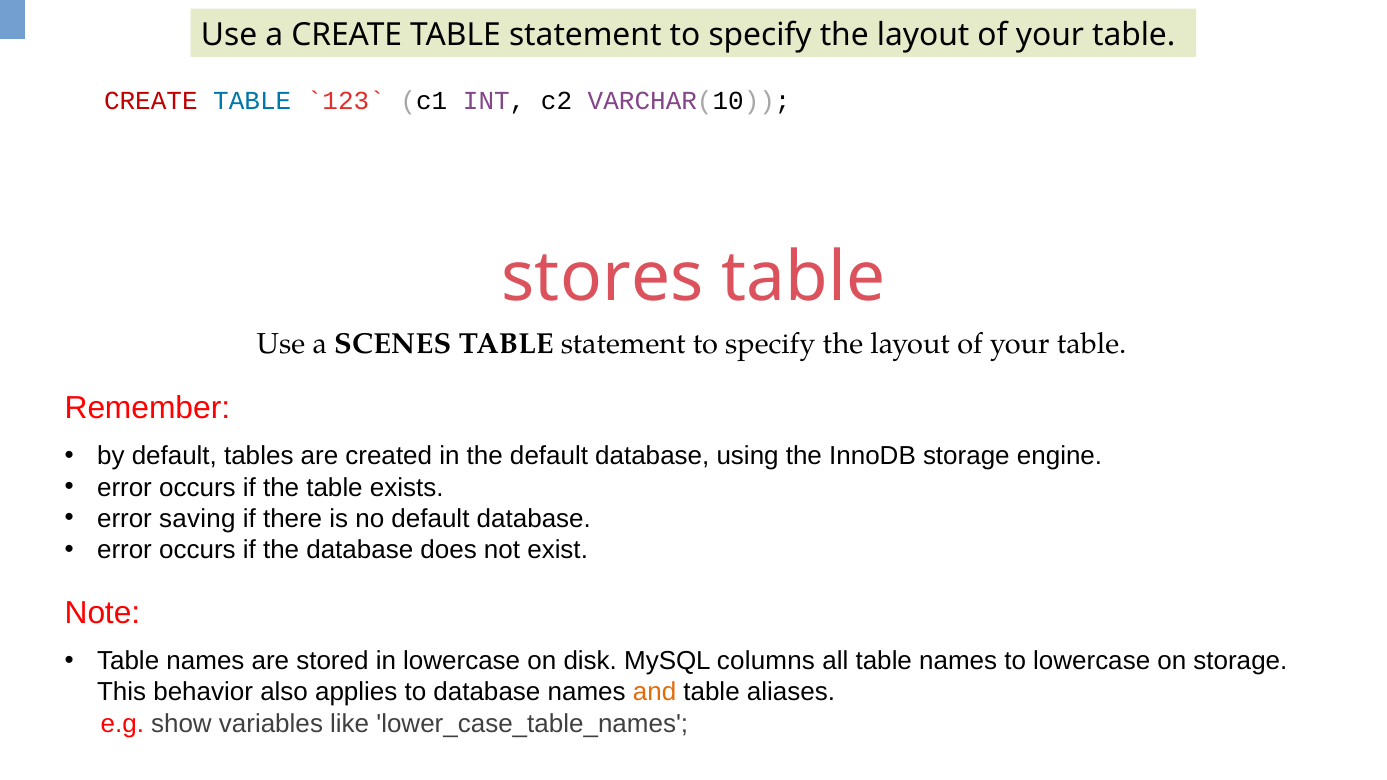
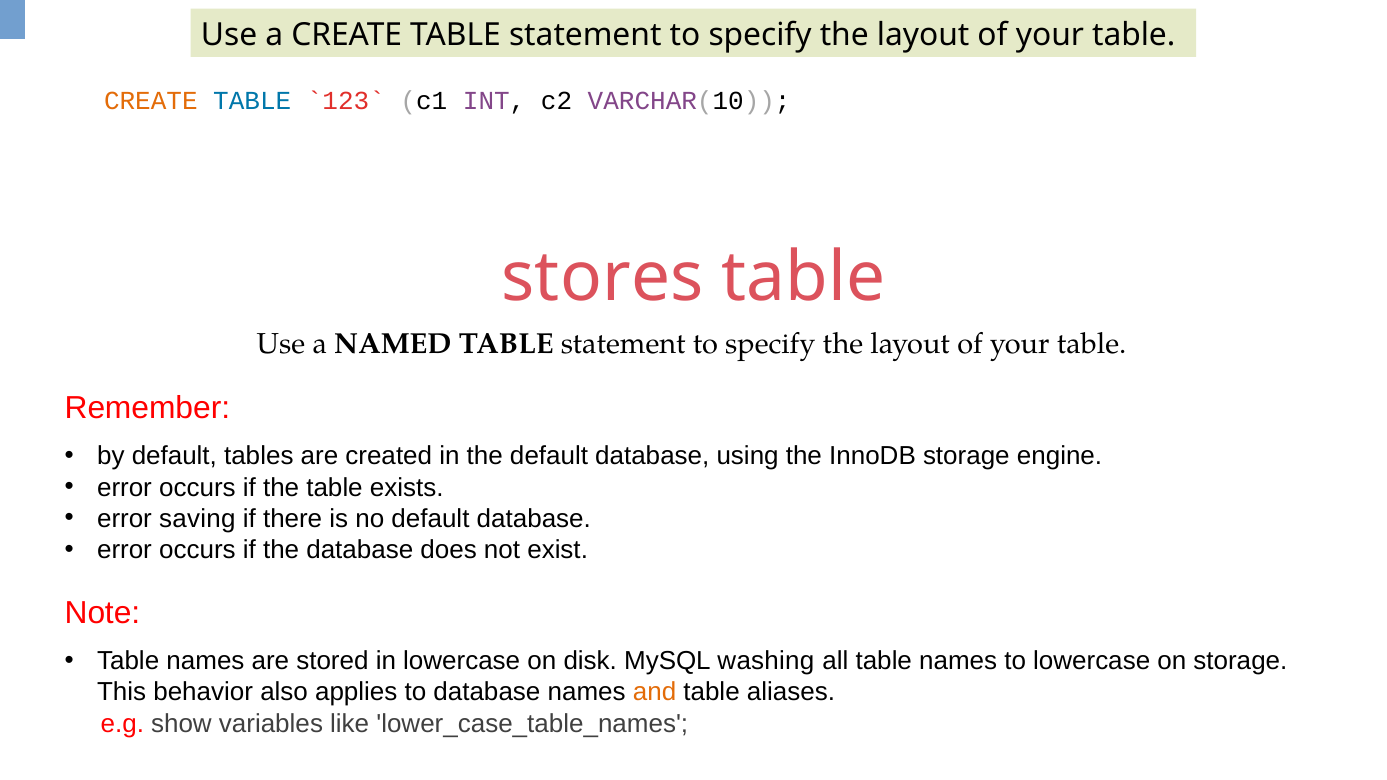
CREATE colour: red -> orange (151, 101)
SCENES: SCENES -> NAMED (393, 344)
columns: columns -> washing (766, 661)
